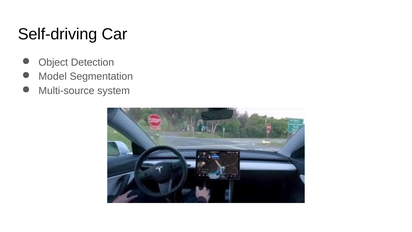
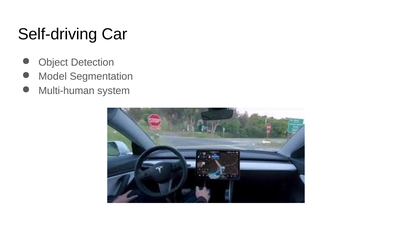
Multi-source: Multi-source -> Multi-human (67, 91)
